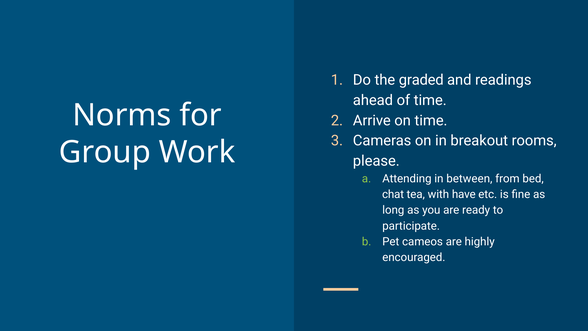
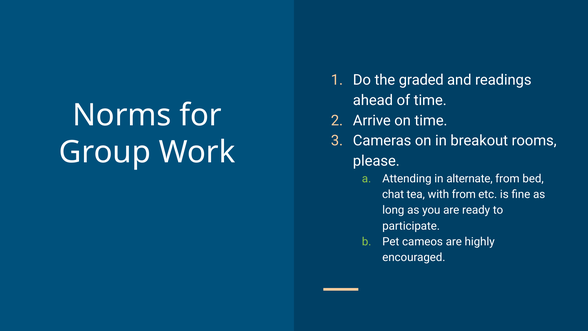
between: between -> alternate (469, 178)
with have: have -> from (464, 194)
